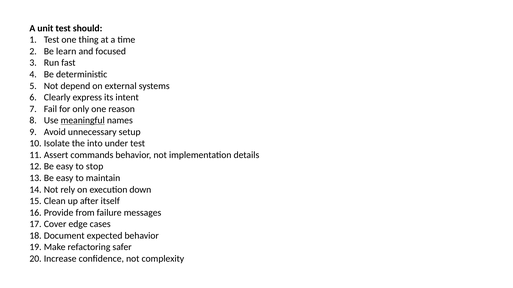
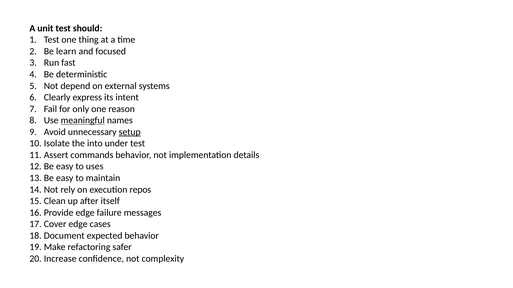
setup underline: none -> present (130, 132)
stop: stop -> uses (95, 167)
down: down -> repos (140, 190)
from: from -> edge (85, 213)
